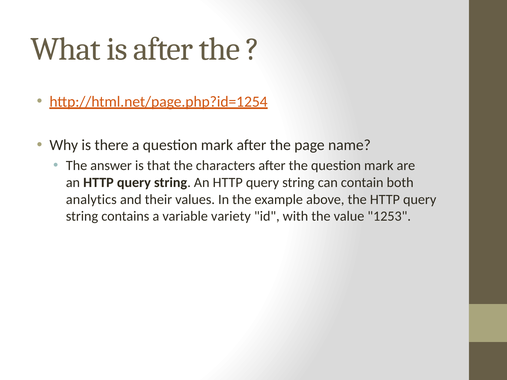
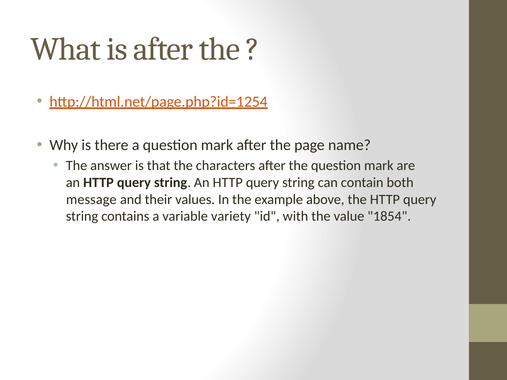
analytics: analytics -> message (91, 200)
1253: 1253 -> 1854 (389, 216)
